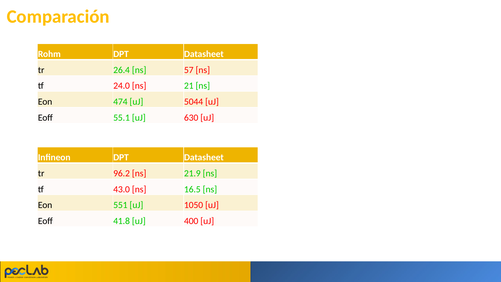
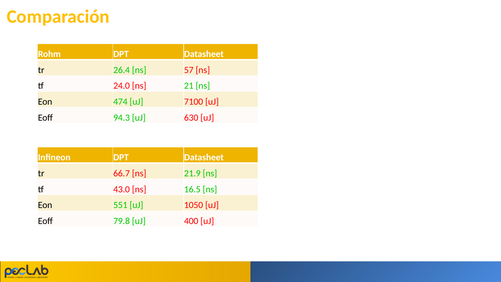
5044: 5044 -> 7100 (194, 102)
55.1: 55.1 -> 94.3 (122, 118)
96.2: 96.2 -> 66.7 (122, 173)
41.8: 41.8 -> 79.8 (122, 221)
